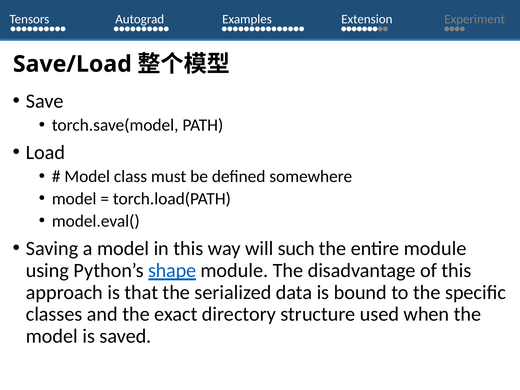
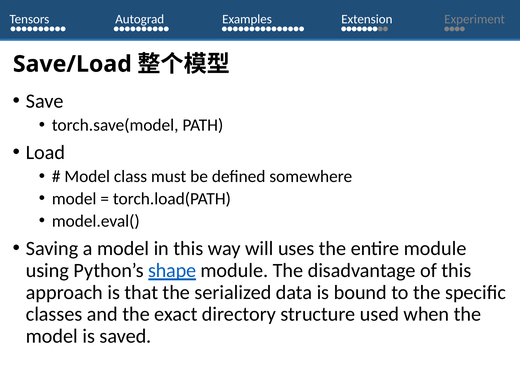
such: such -> uses (296, 248)
